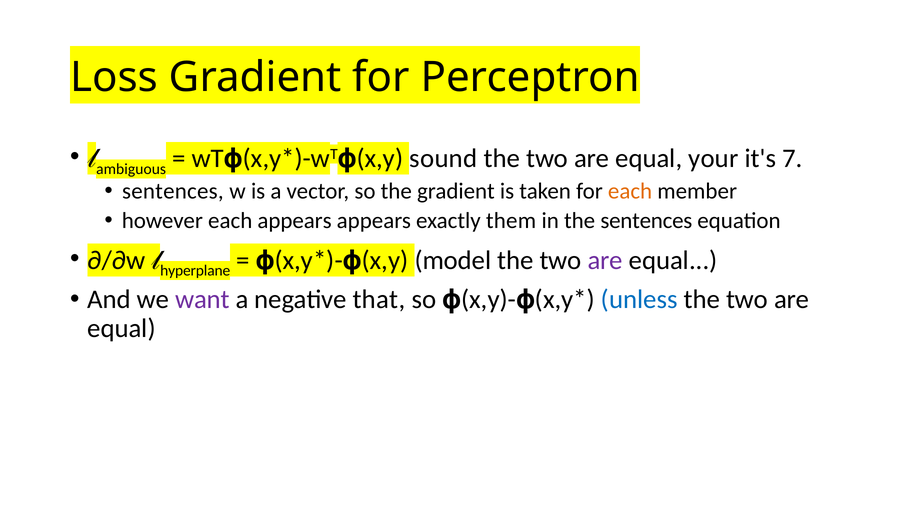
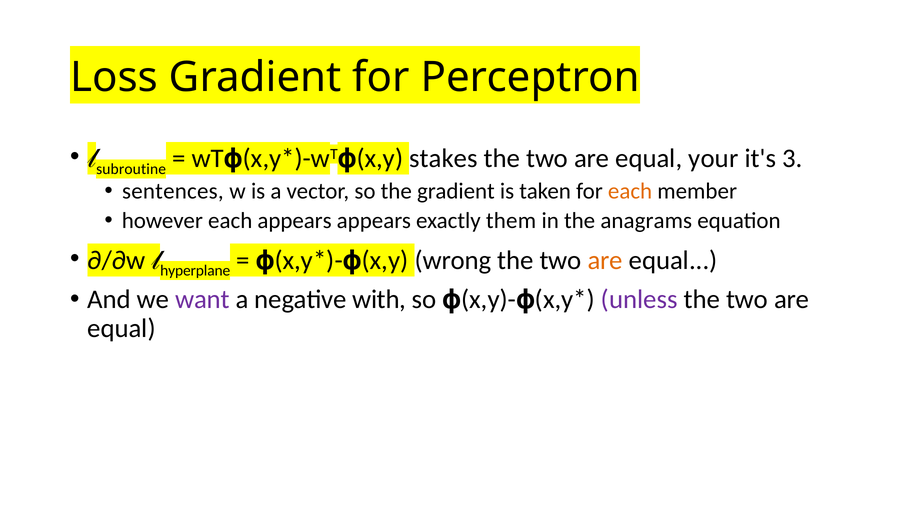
ambiguous: ambiguous -> subroutine (131, 169)
sound: sound -> stakes (444, 159)
7: 7 -> 3 (792, 159)
the sentences: sentences -> anagrams (646, 221)
model: model -> wrong (453, 260)
are colour: purple -> orange (605, 260)
that: that -> with (379, 300)
unless colour: blue -> purple (639, 300)
